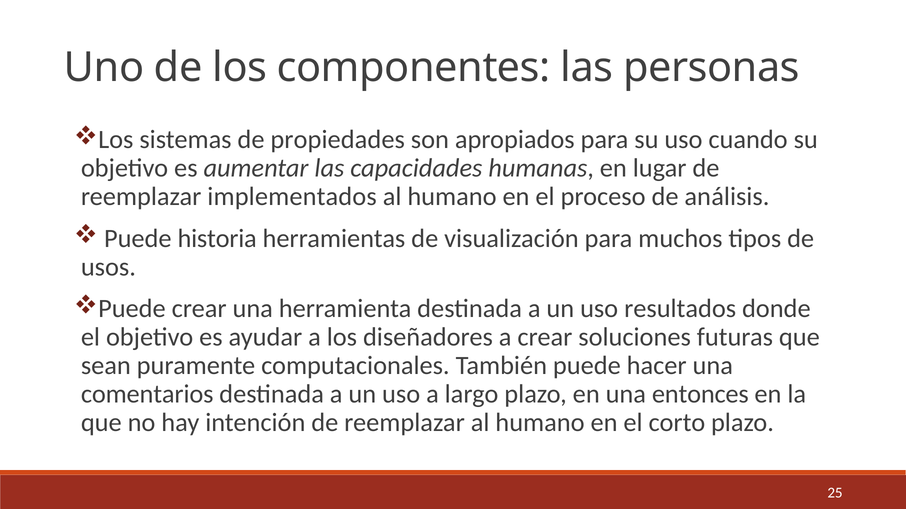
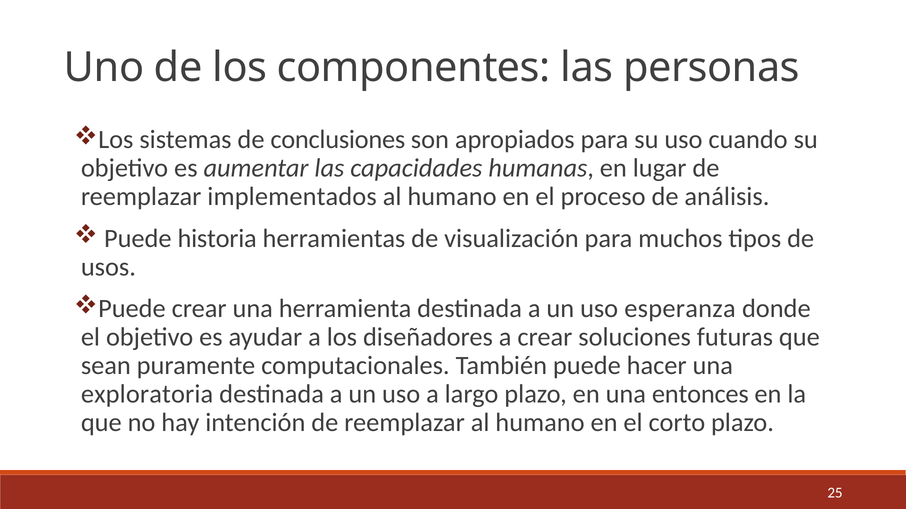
propiedades: propiedades -> conclusiones (338, 140)
resultados: resultados -> esperanza (680, 309)
comentarios: comentarios -> exploratoria (147, 395)
